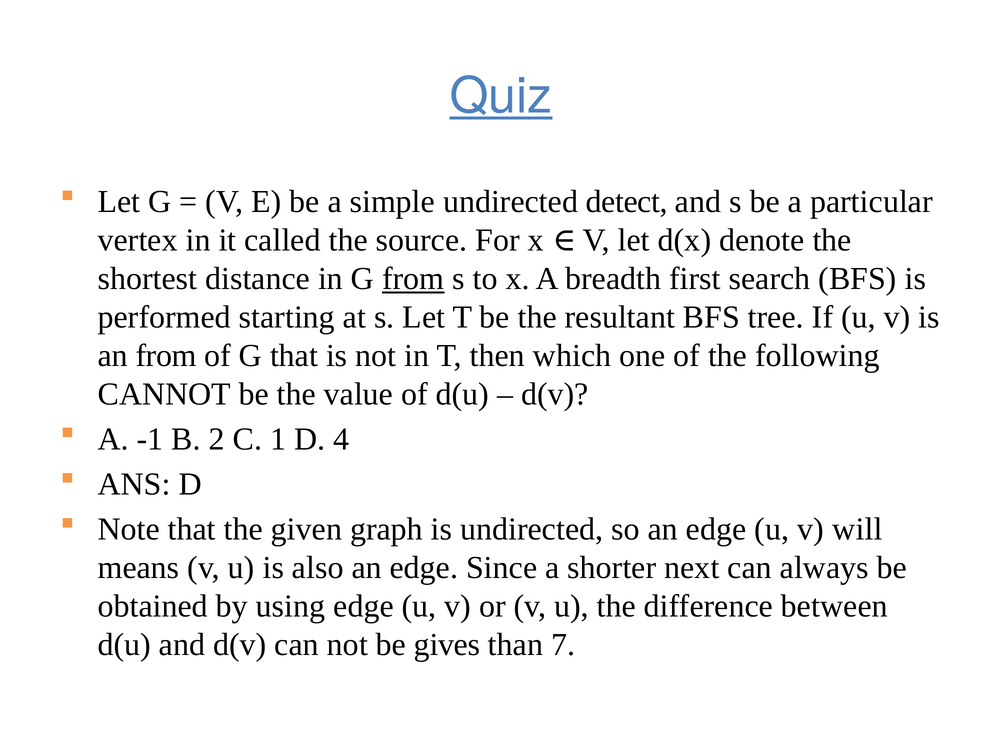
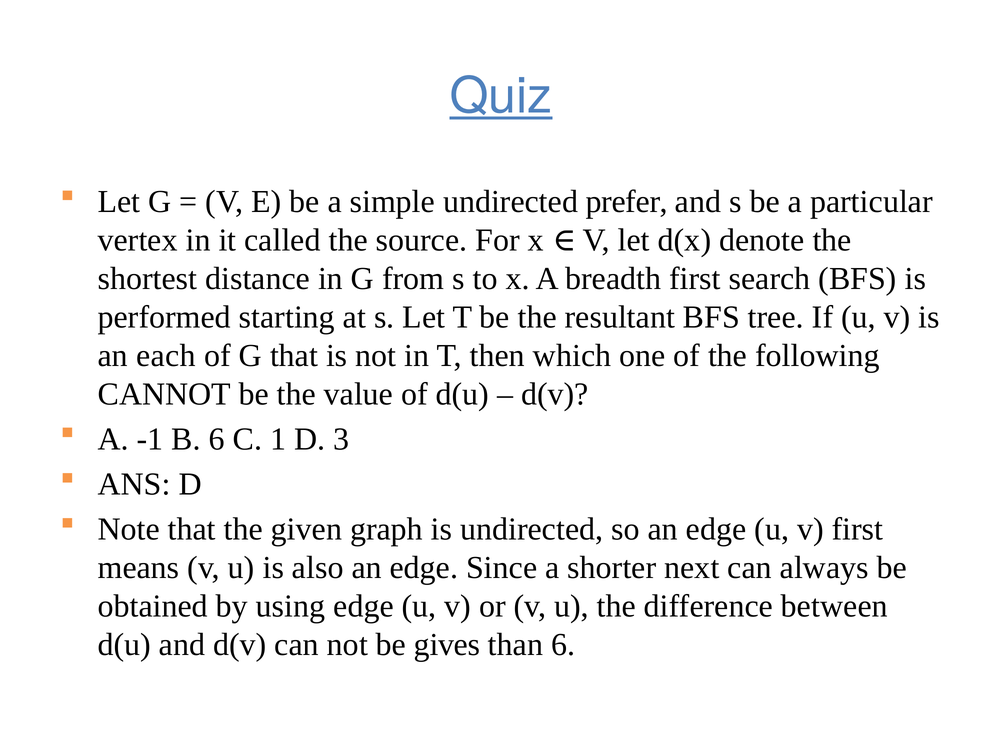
detect: detect -> prefer (627, 202)
from underline: present -> none (413, 279)
an from: from -> each (166, 355)
B 2: 2 -> 6 (217, 439)
4: 4 -> 3 (341, 439)
v will: will -> first (858, 529)
than 7: 7 -> 6 (563, 644)
